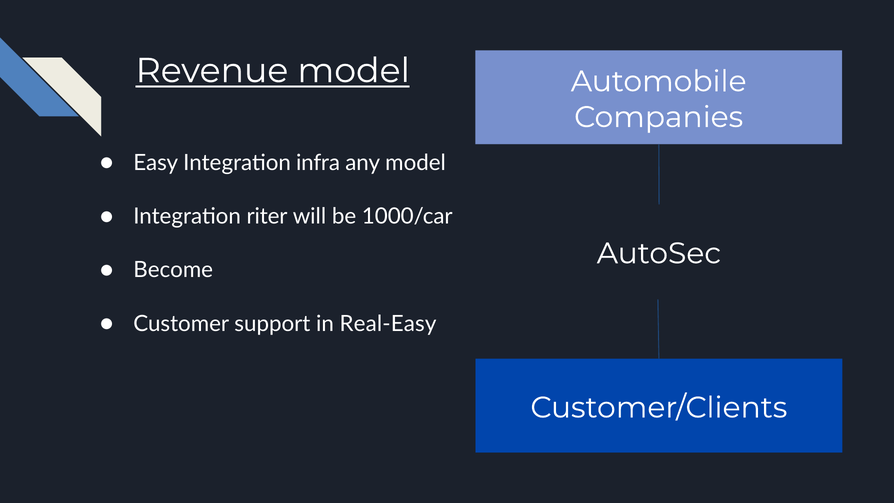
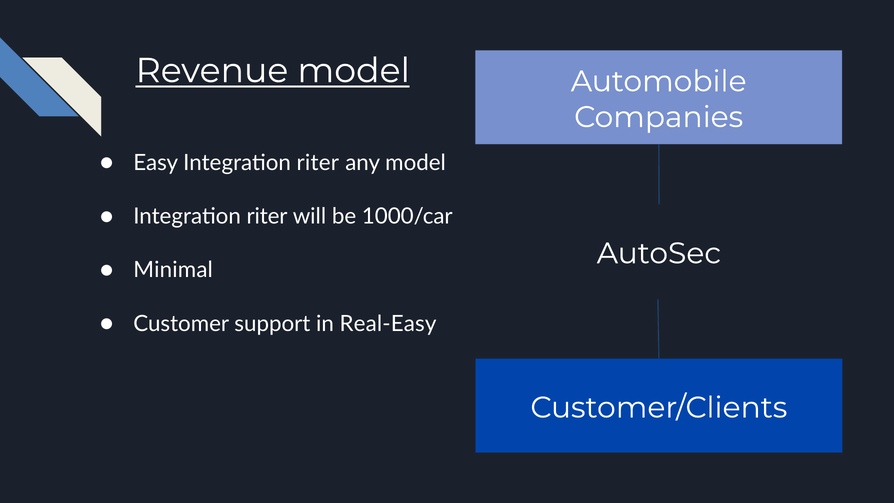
Easy Integration infra: infra -> riter (318, 163)
Become: Become -> Minimal (173, 270)
